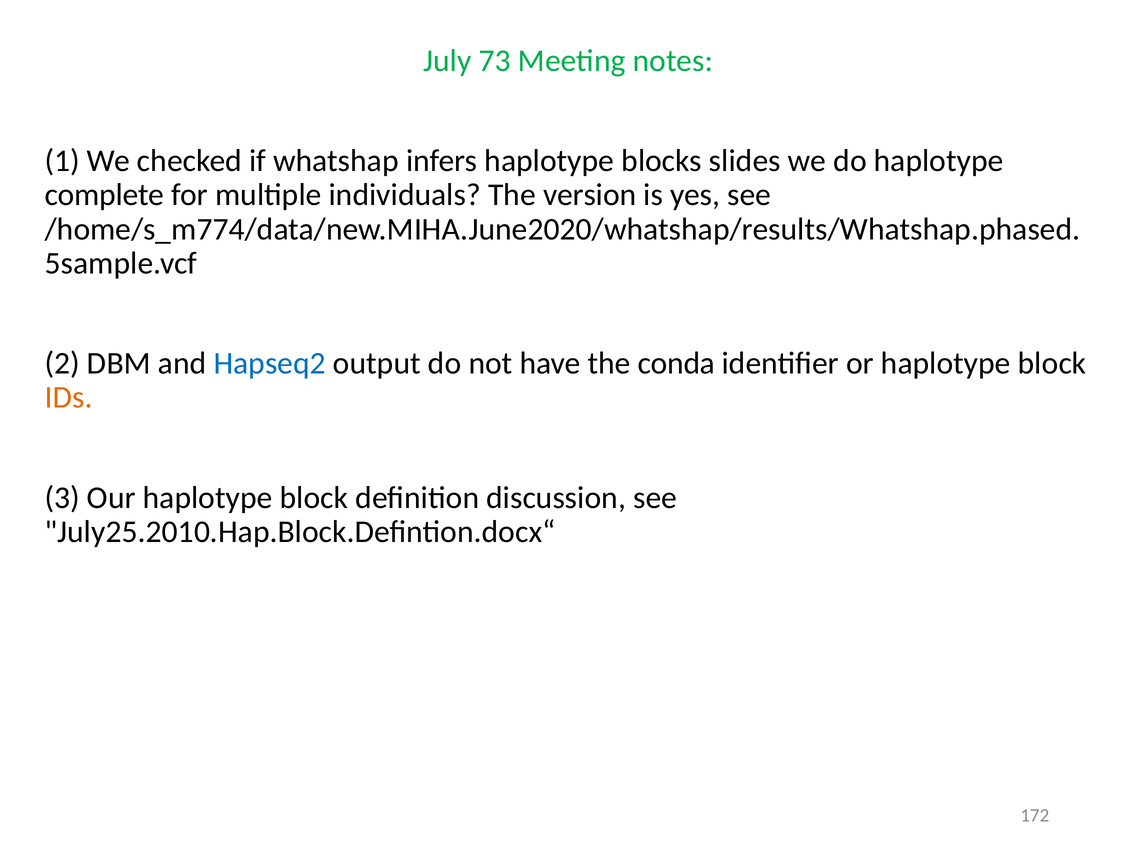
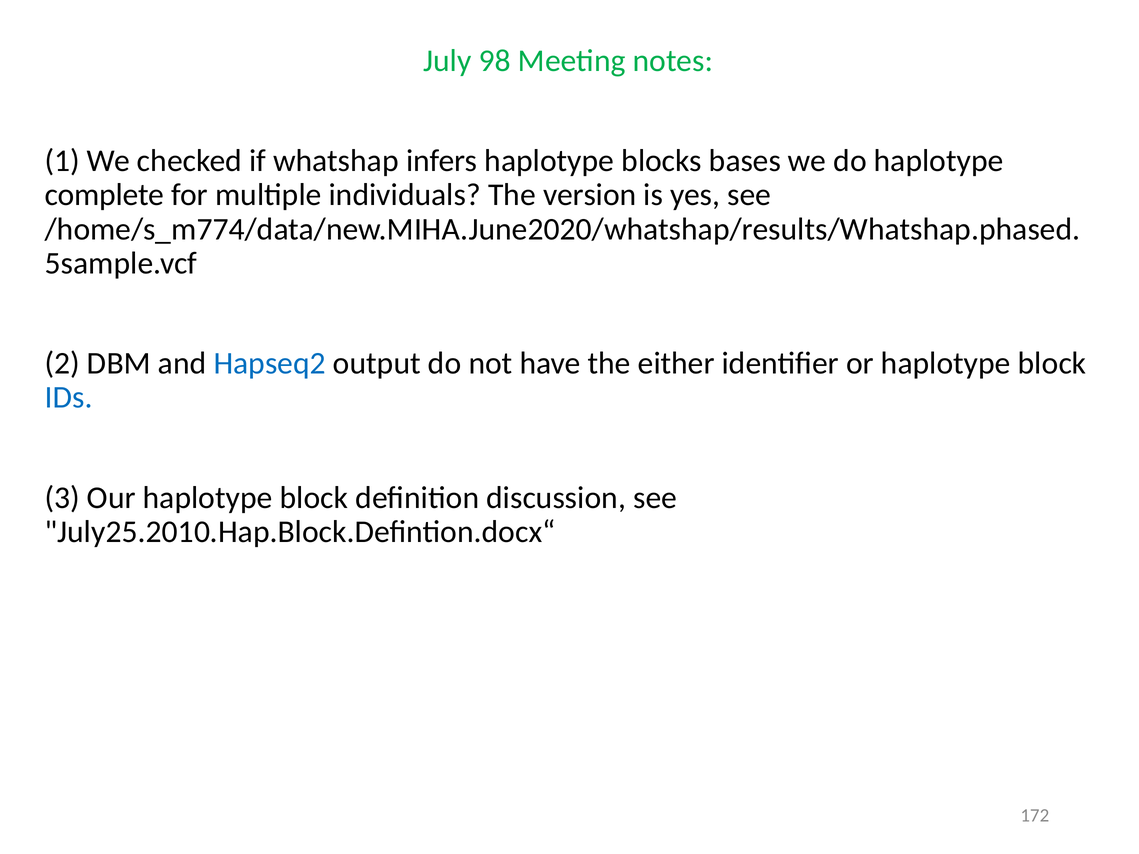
73: 73 -> 98 (495, 61)
slides: slides -> bases (745, 161)
conda: conda -> either (676, 363)
IDs colour: orange -> blue (69, 398)
